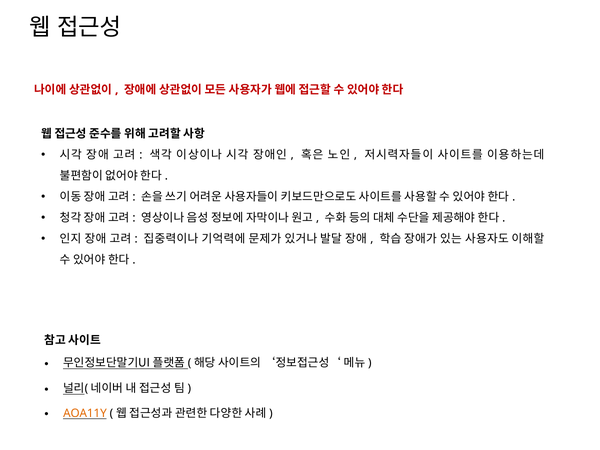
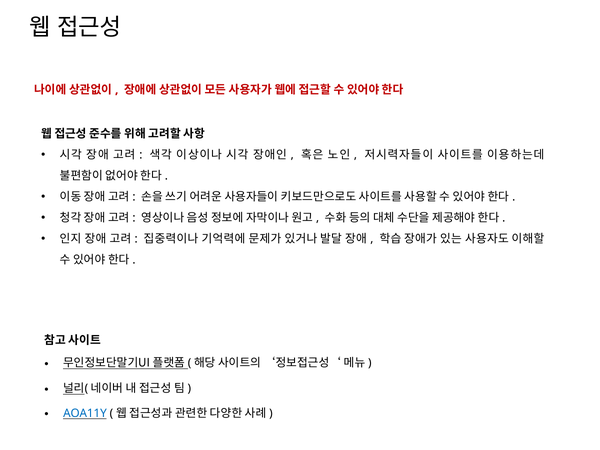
AOA11Y colour: orange -> blue (85, 413)
